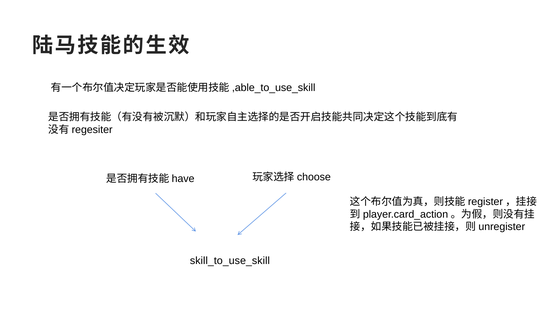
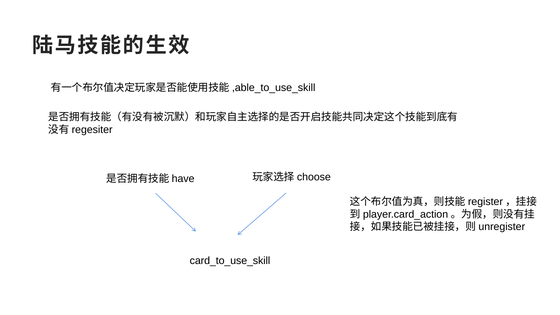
skill_to_use_skill: skill_to_use_skill -> card_to_use_skill (230, 261)
